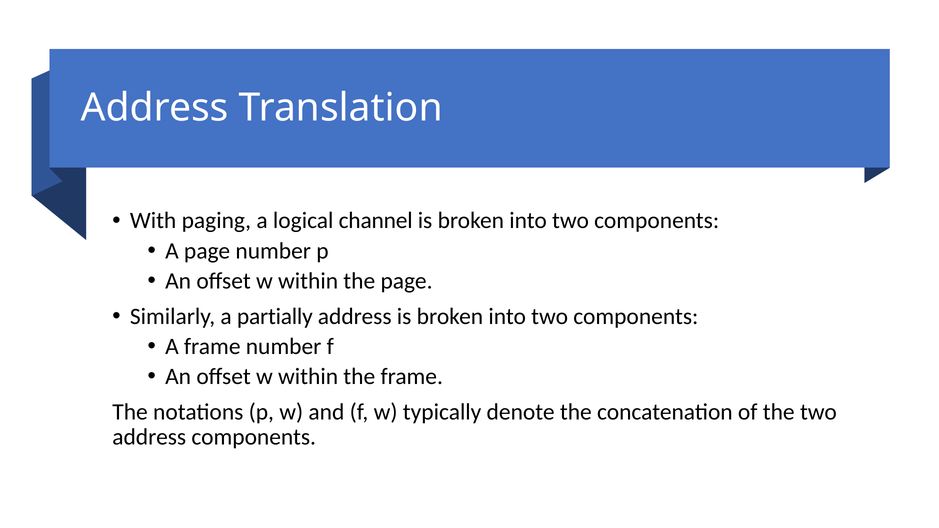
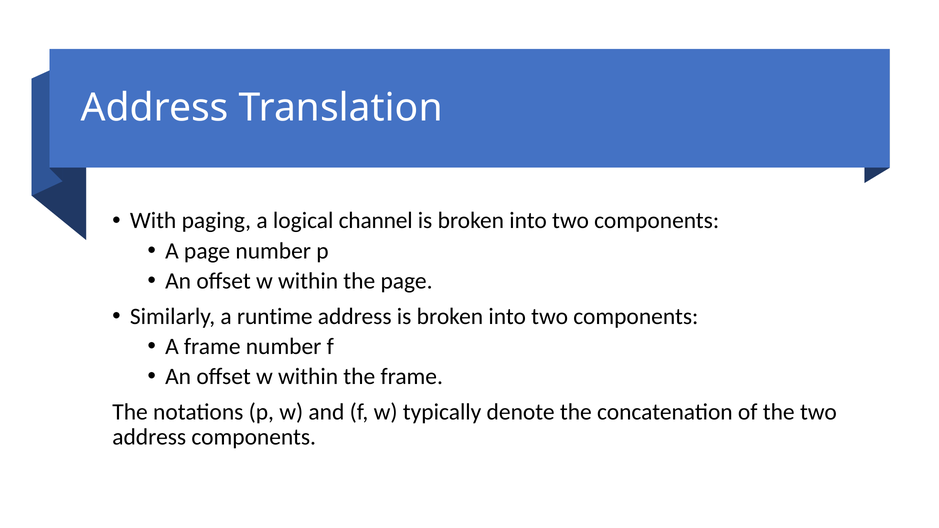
partially: partially -> runtime (275, 316)
